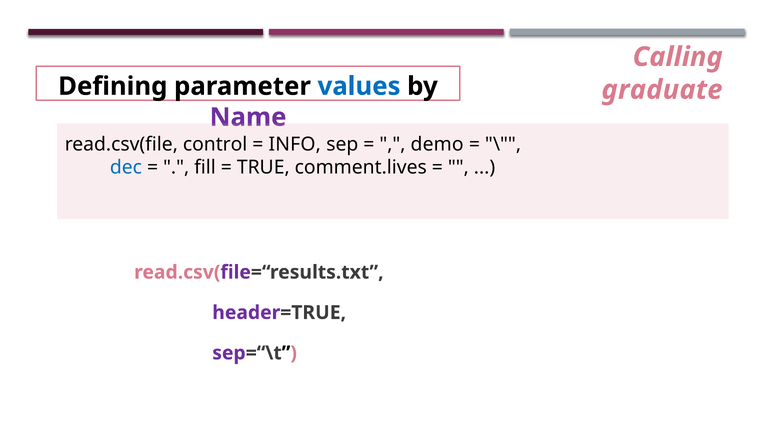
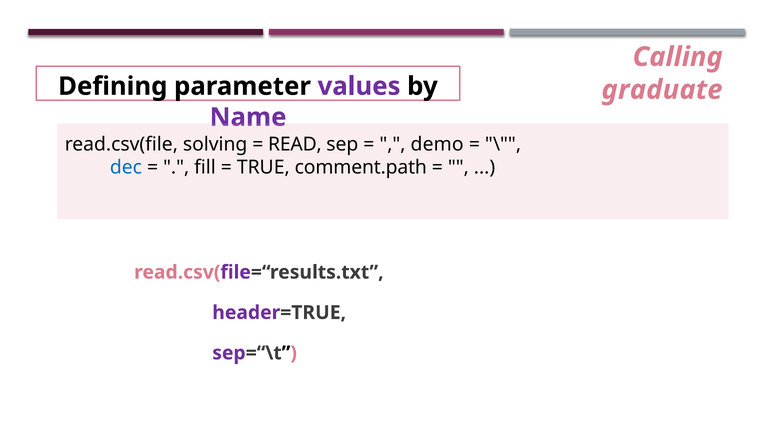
values colour: blue -> purple (359, 86)
control: control -> solving (215, 144)
INFO: INFO -> READ (295, 144)
comment.lives: comment.lives -> comment.path (361, 167)
